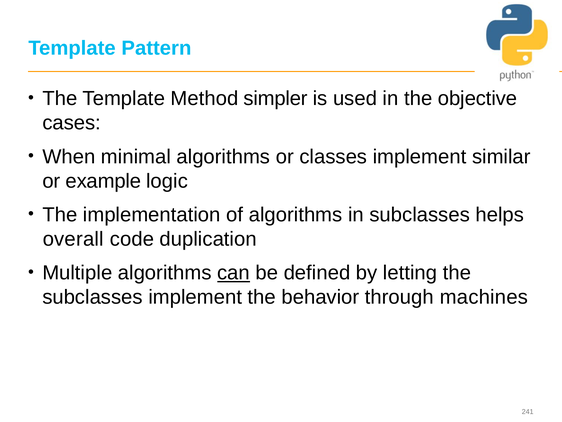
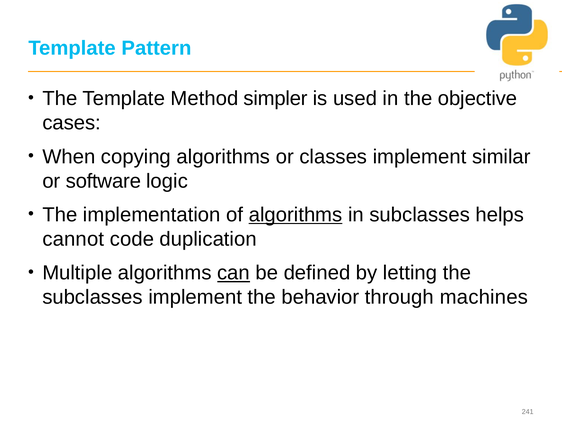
minimal: minimal -> copying (136, 157)
example: example -> software (103, 181)
algorithms underline: none -> present (296, 215)
overall: overall -> cannot (73, 239)
